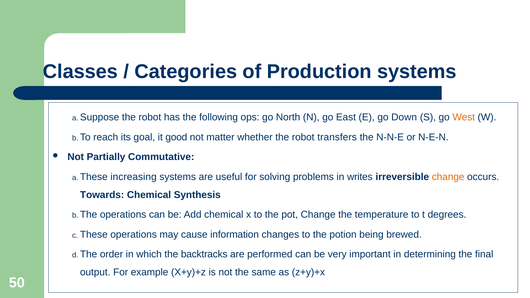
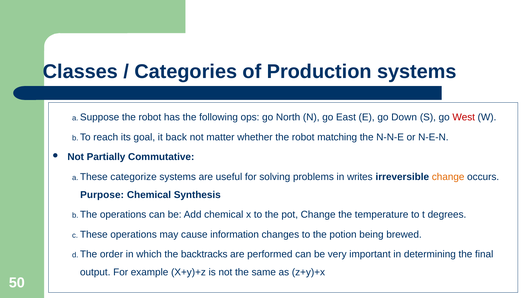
West colour: orange -> red (464, 117)
good: good -> back (176, 137)
transfers: transfers -> matching (337, 137)
increasing: increasing -> categorize (134, 177)
Towards: Towards -> Purpose (102, 195)
